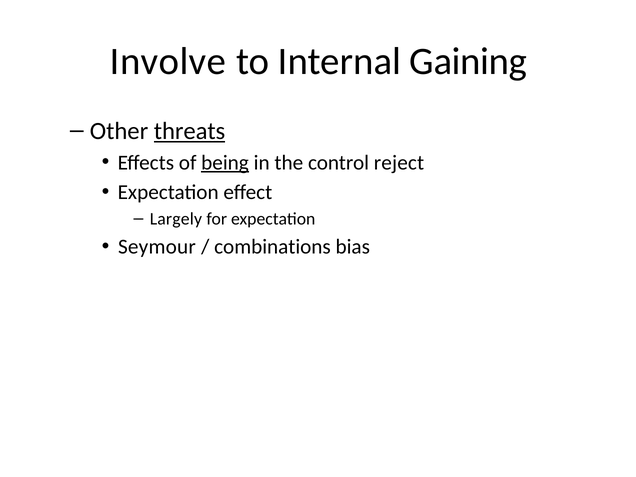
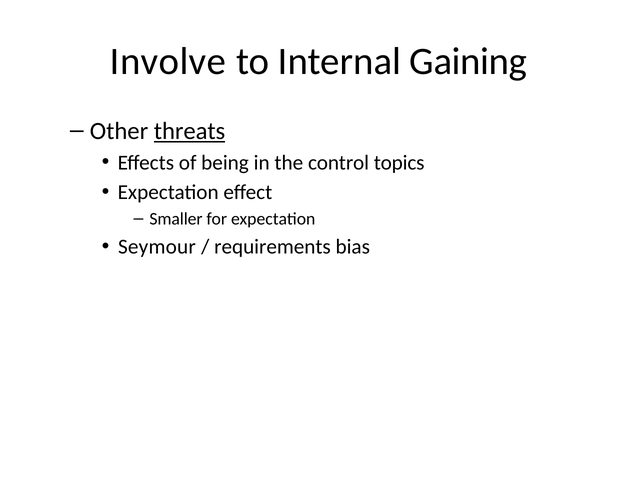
being underline: present -> none (225, 163)
reject: reject -> topics (399, 163)
Largely: Largely -> Smaller (176, 219)
combinations: combinations -> requirements (272, 247)
